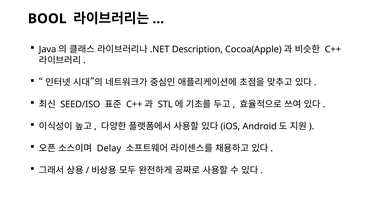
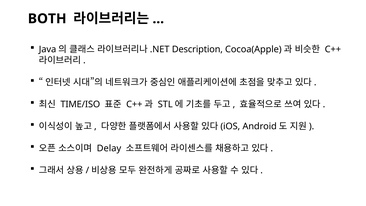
BOOL: BOOL -> BOTH (47, 19)
SEED/ISO: SEED/ISO -> TIME/ISO (80, 104)
